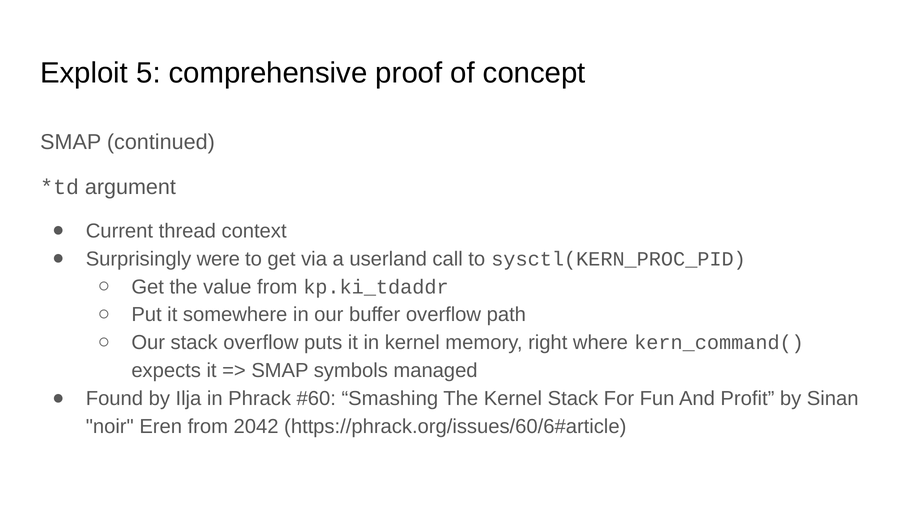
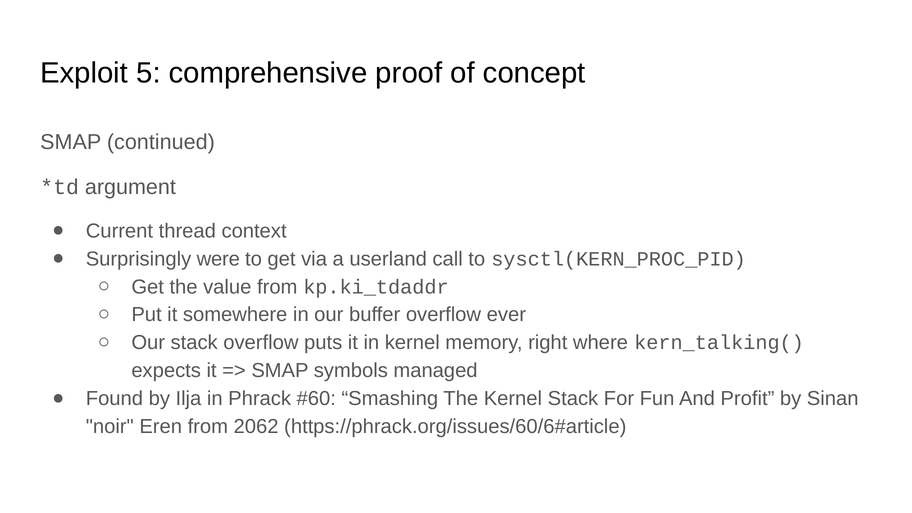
path: path -> ever (506, 315)
kern_command(: kern_command( -> kern_talking( (719, 343)
2042: 2042 -> 2062 (256, 427)
